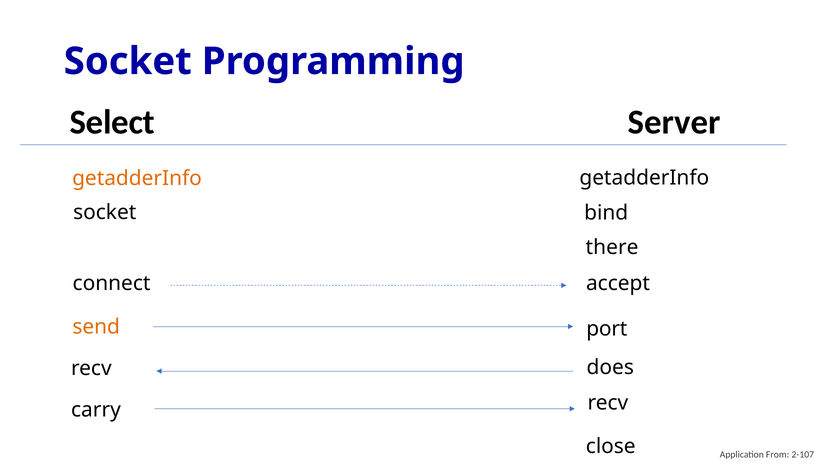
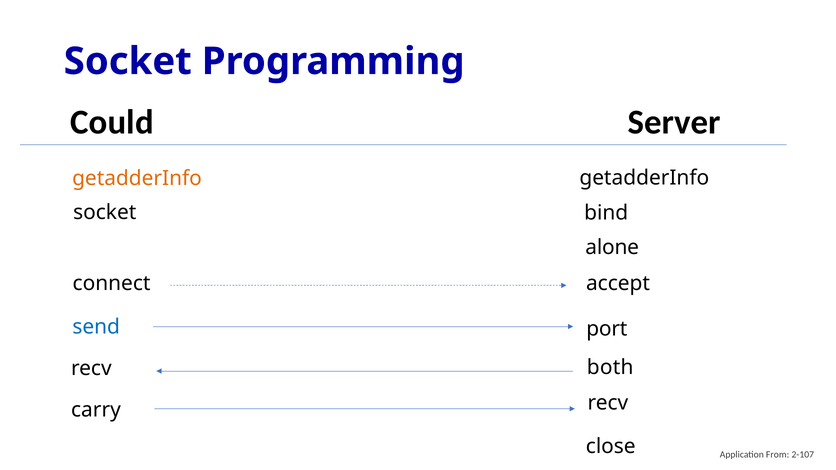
Select: Select -> Could (112, 122)
there: there -> alone (612, 247)
send colour: orange -> blue (96, 327)
does: does -> both (610, 368)
